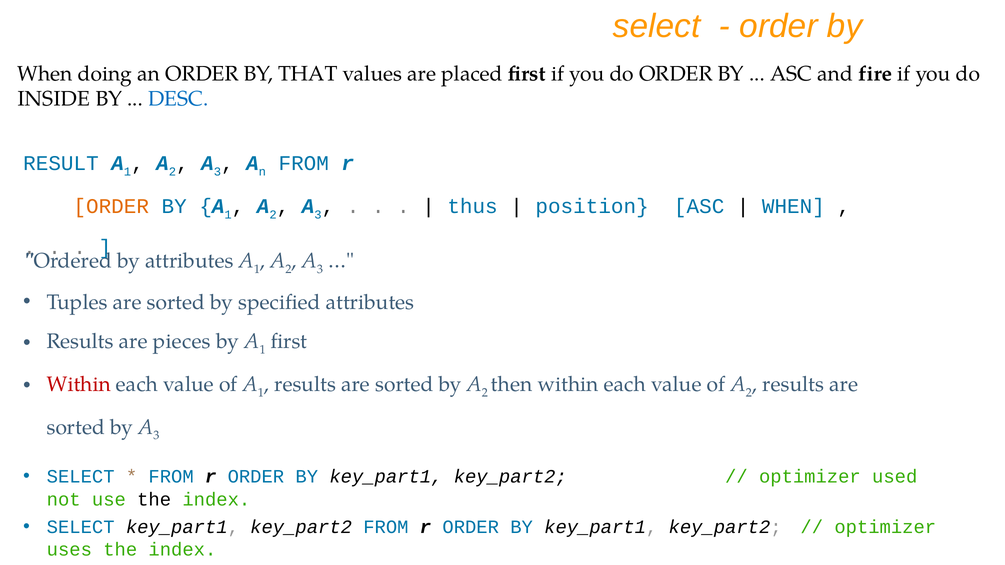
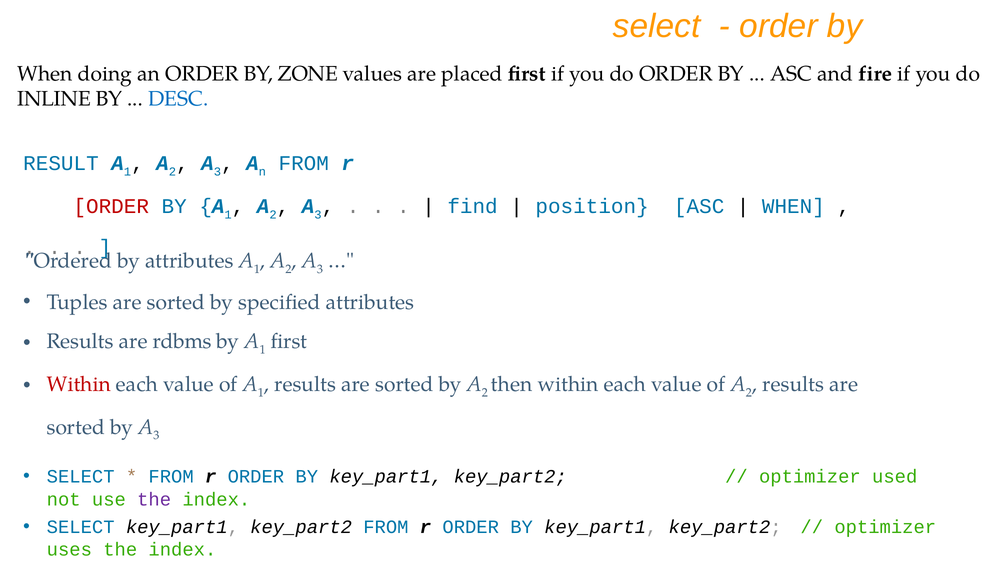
THAT: THAT -> ZONE (308, 74)
INSIDE: INSIDE -> INLINE (54, 99)
ORDER colour: orange -> red (111, 206)
thus: thus -> find (473, 206)
pieces: pieces -> rdbms (182, 342)
the colour: black -> purple (154, 500)
